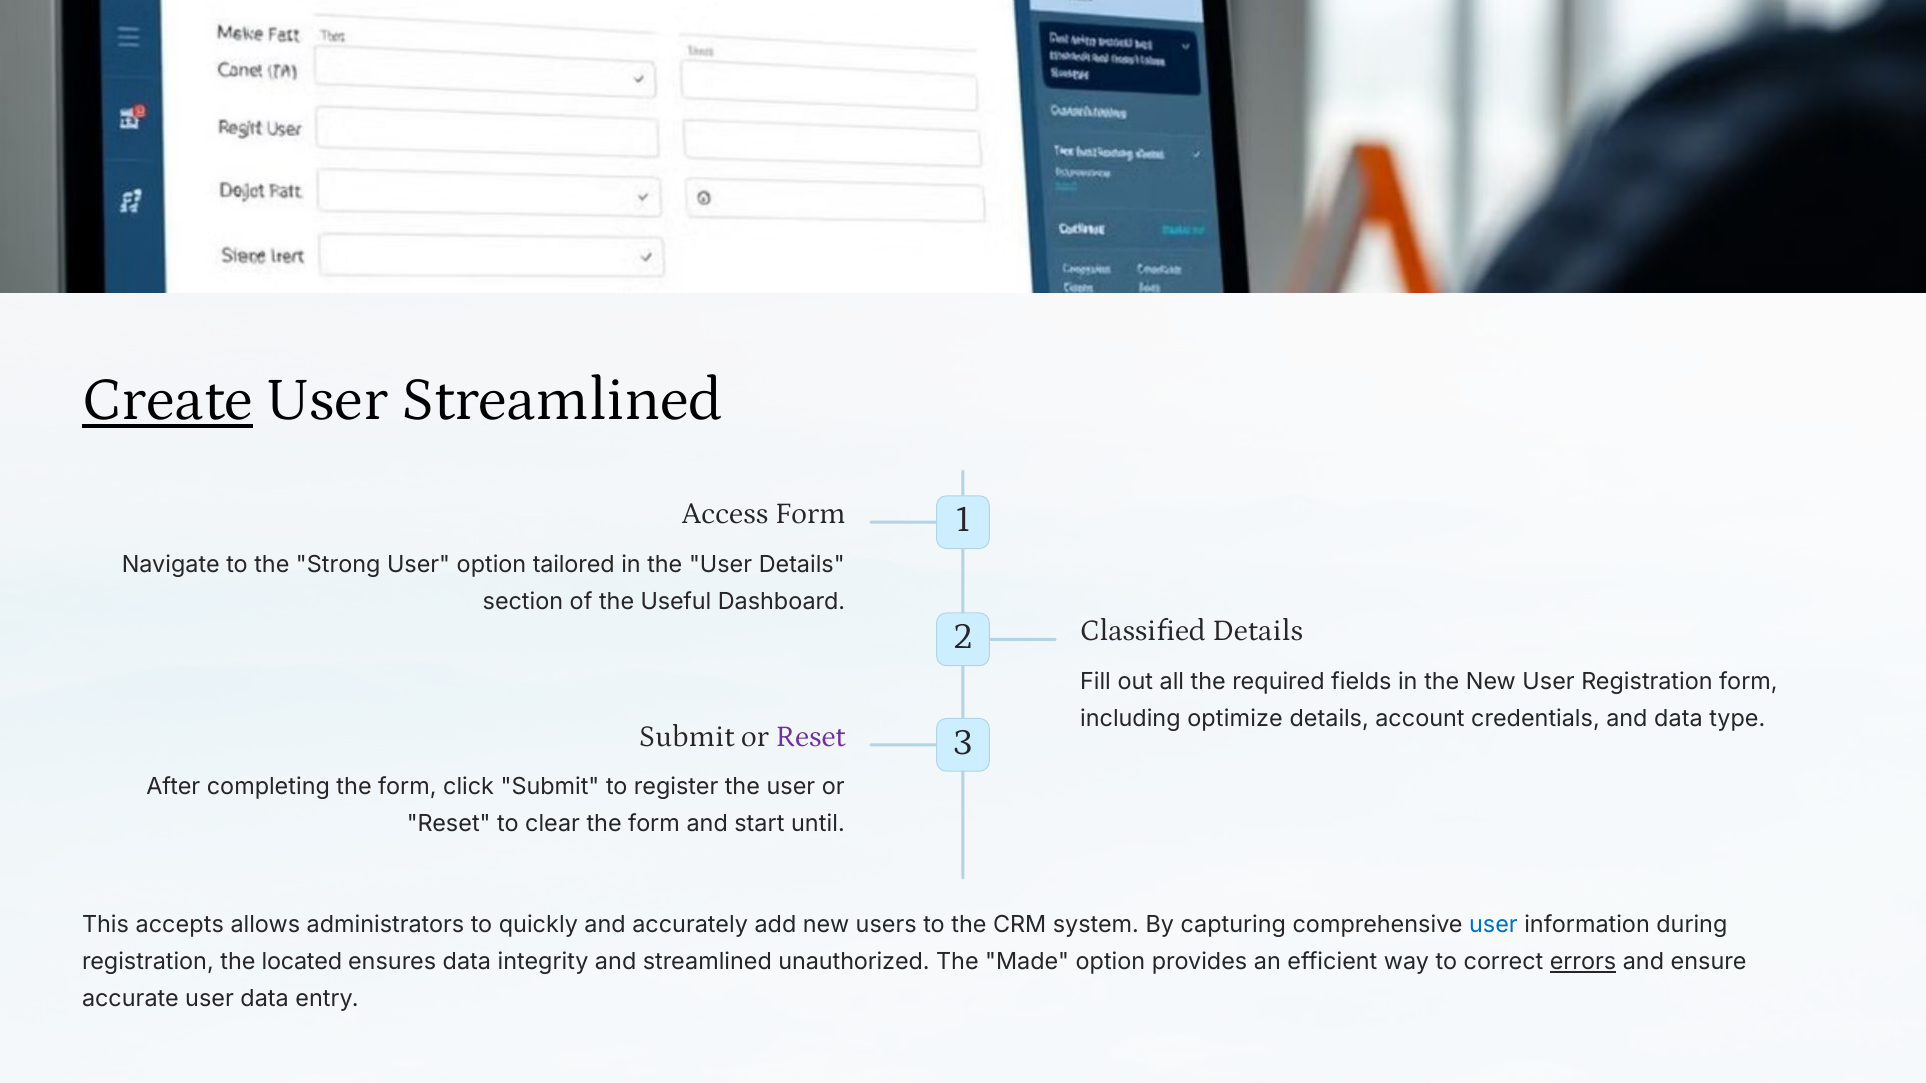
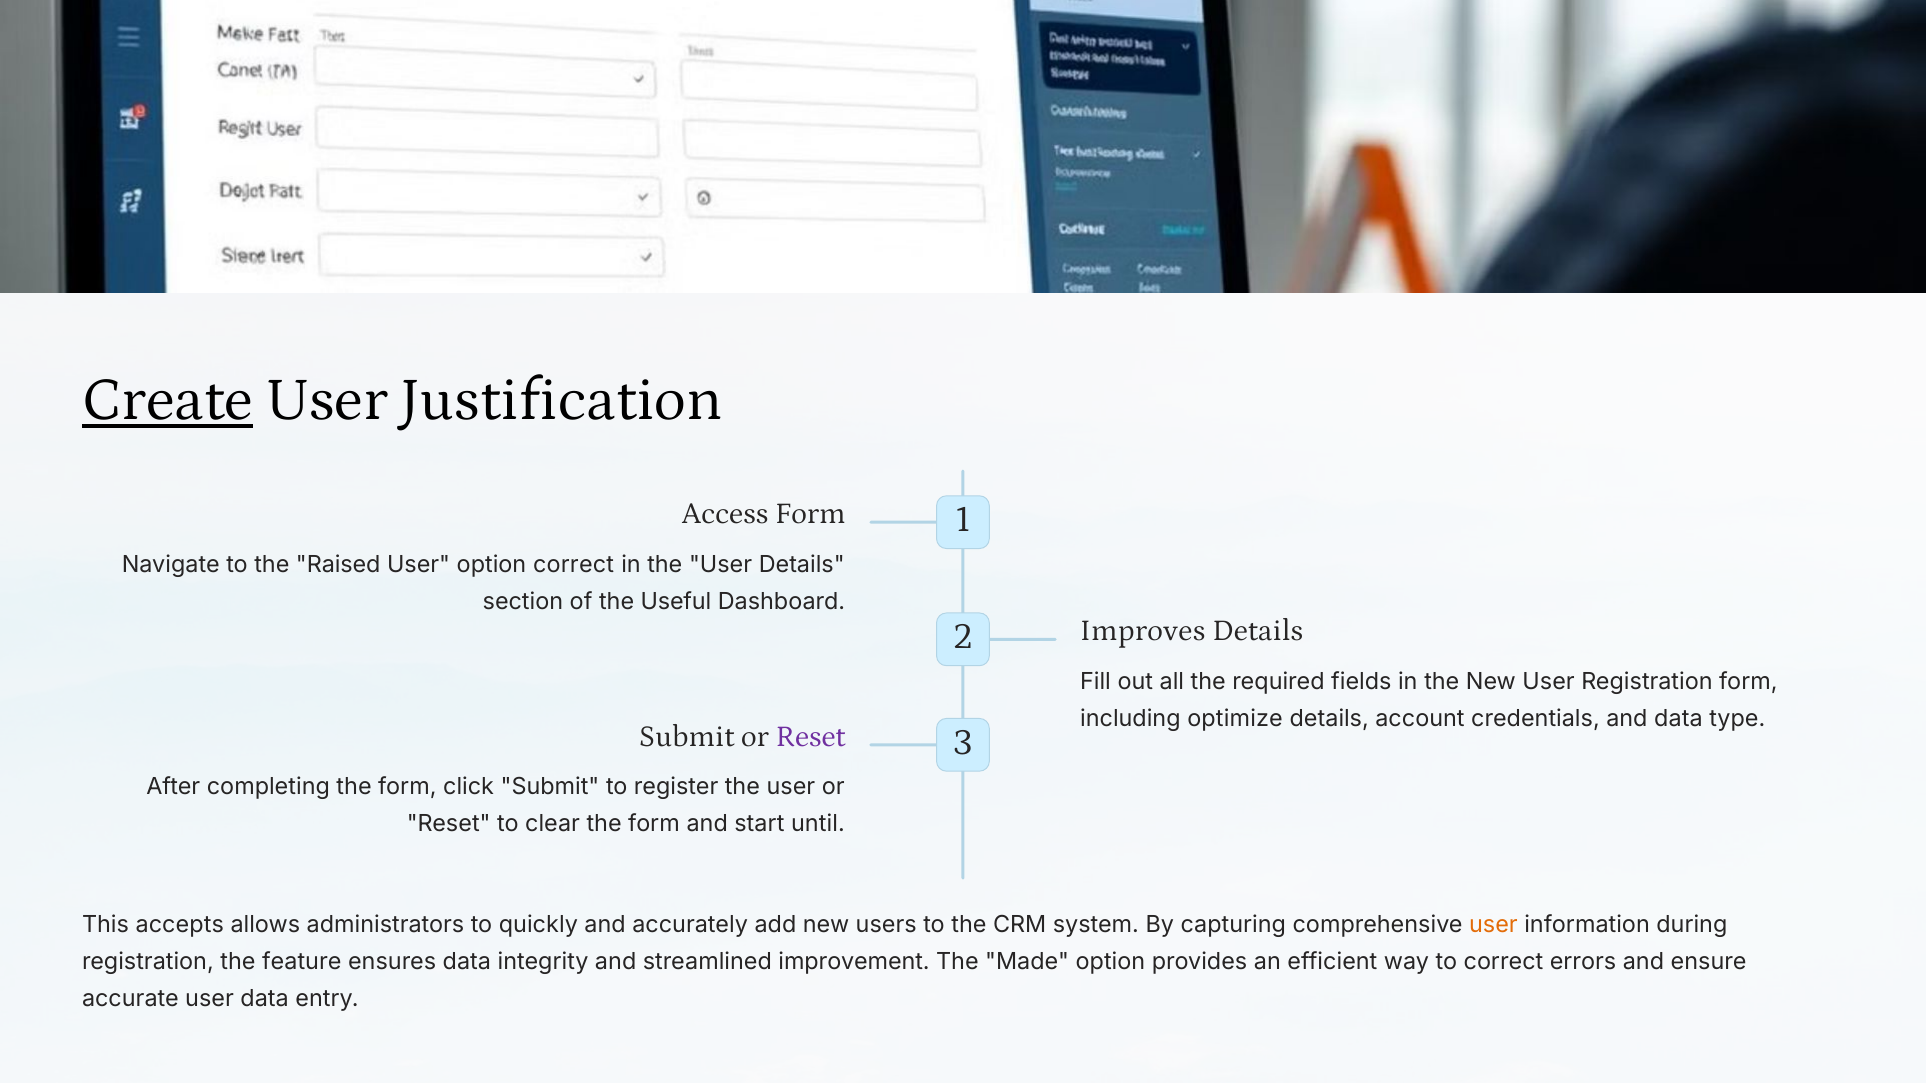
User Streamlined: Streamlined -> Justification (562, 400)
Strong: Strong -> Raised (338, 565)
option tailored: tailored -> correct (574, 565)
Classified: Classified -> Improves (1143, 631)
user colour: blue -> orange (1493, 925)
located: located -> feature (302, 962)
unauthorized: unauthorized -> improvement (854, 962)
errors underline: present -> none (1583, 962)
